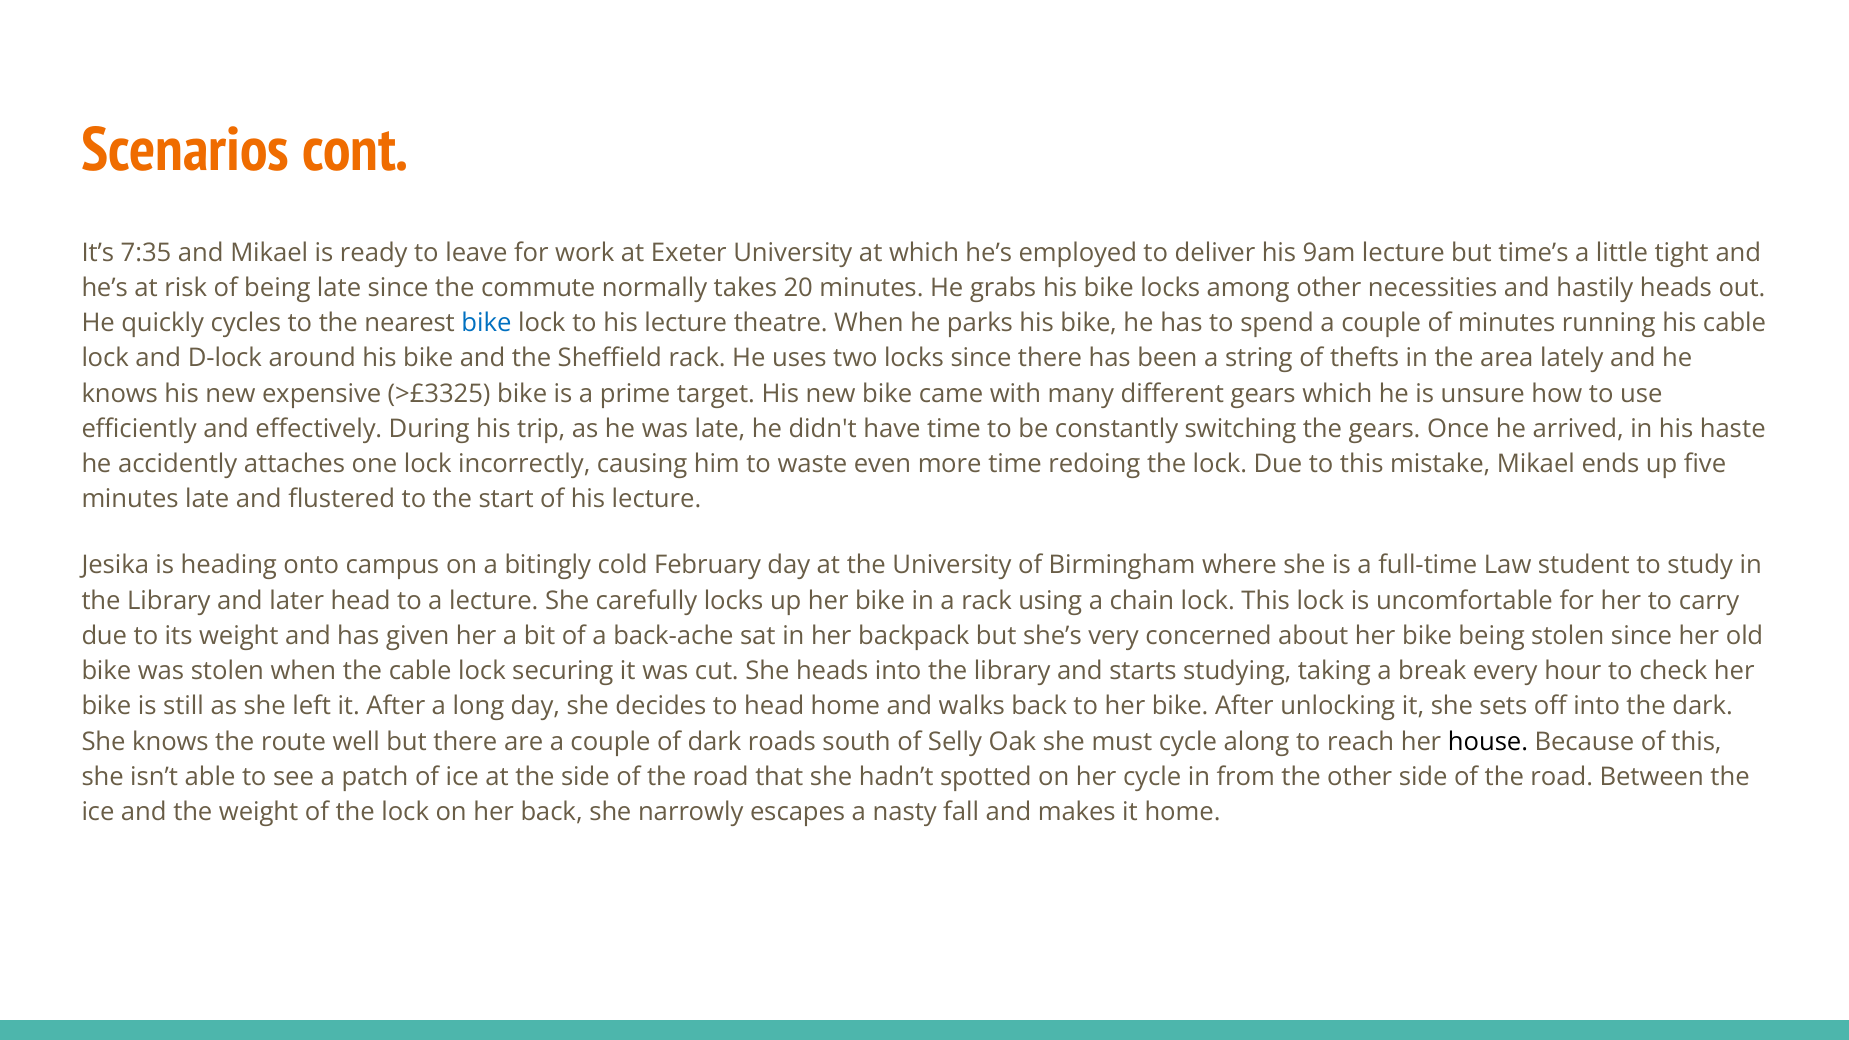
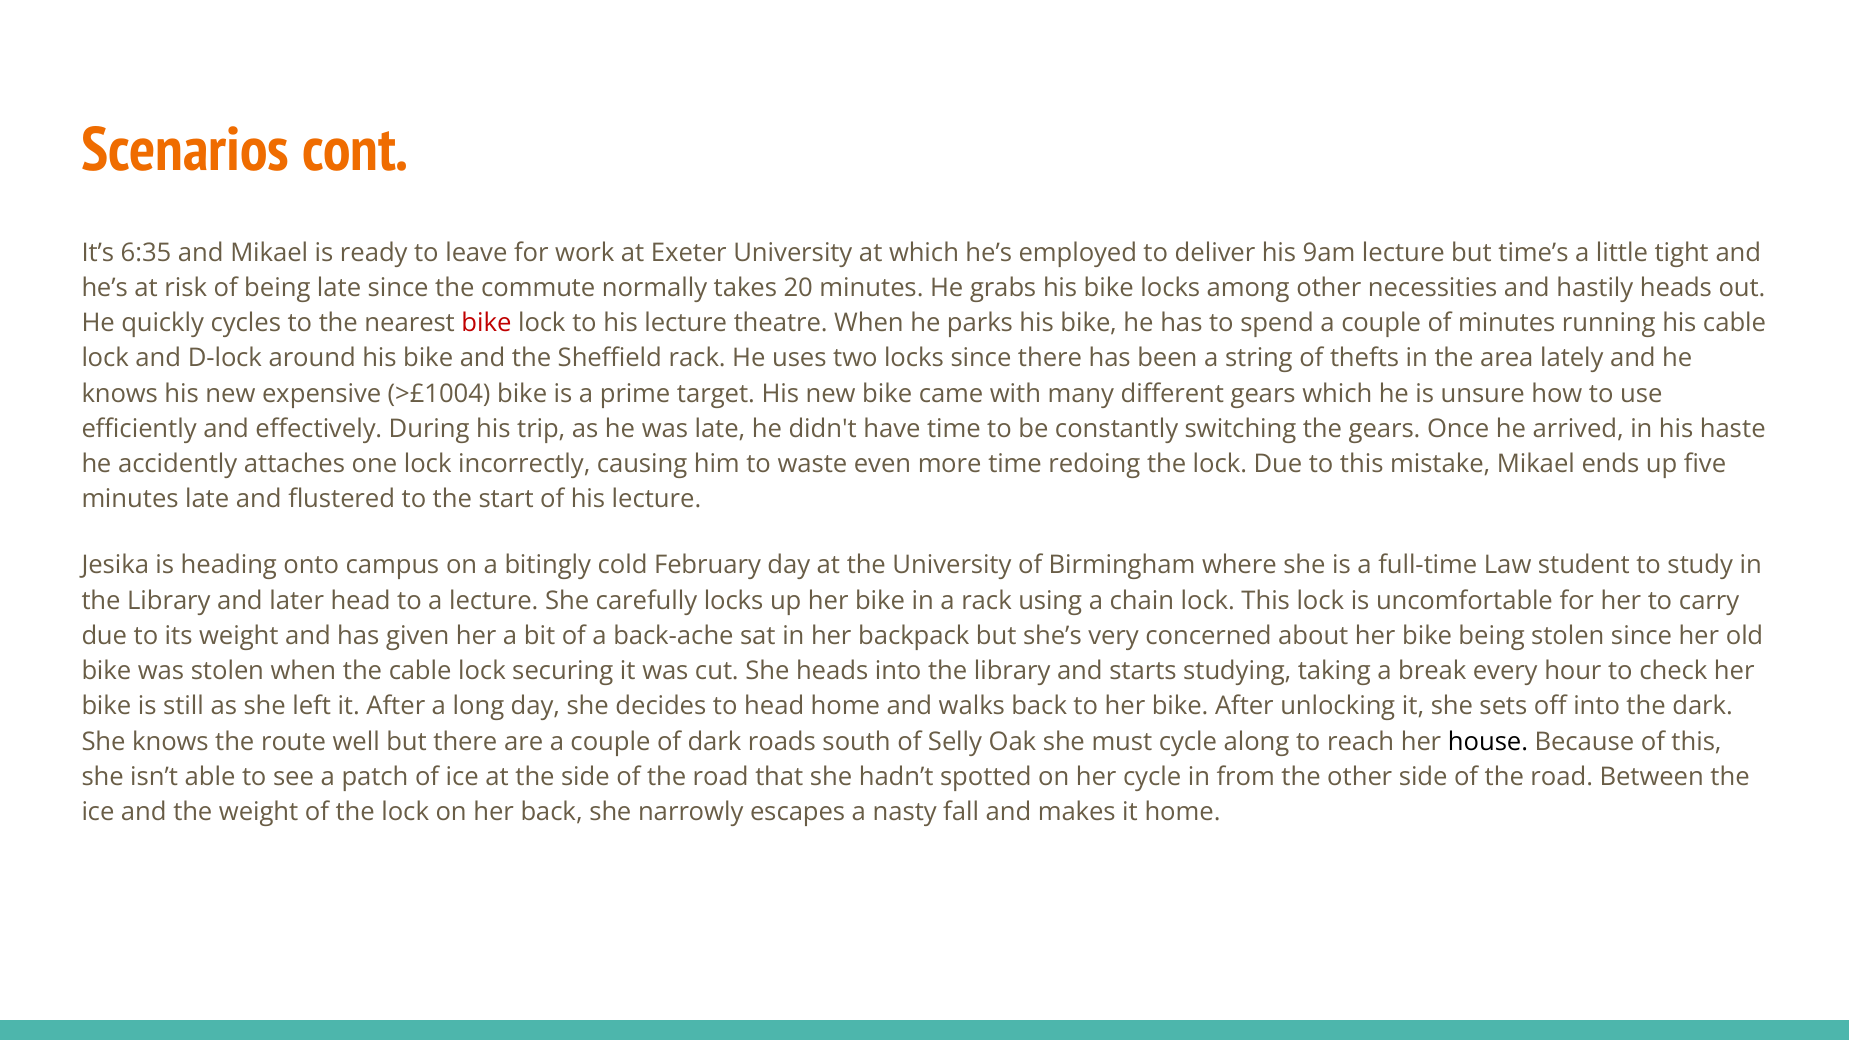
7:35: 7:35 -> 6:35 (146, 253)
bike colour: blue -> red (486, 323)
>£3325: >£3325 -> >£1004 (439, 394)
